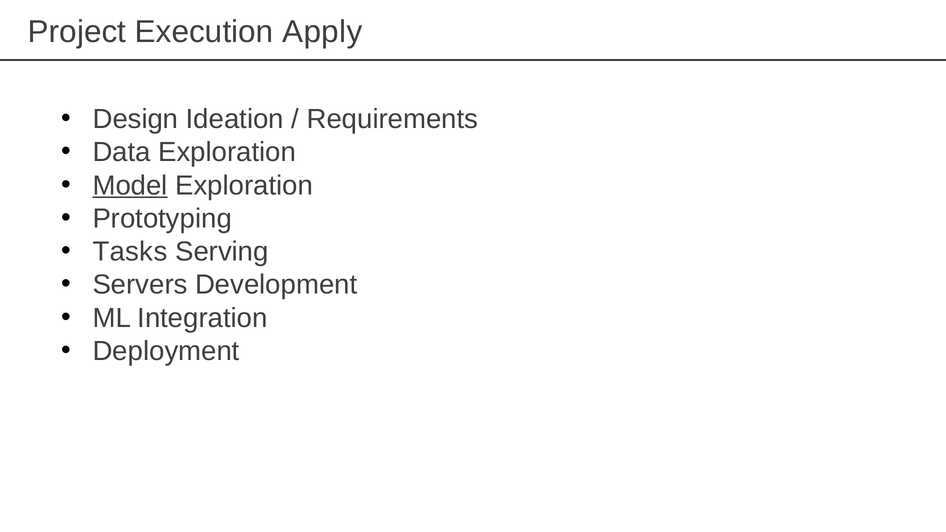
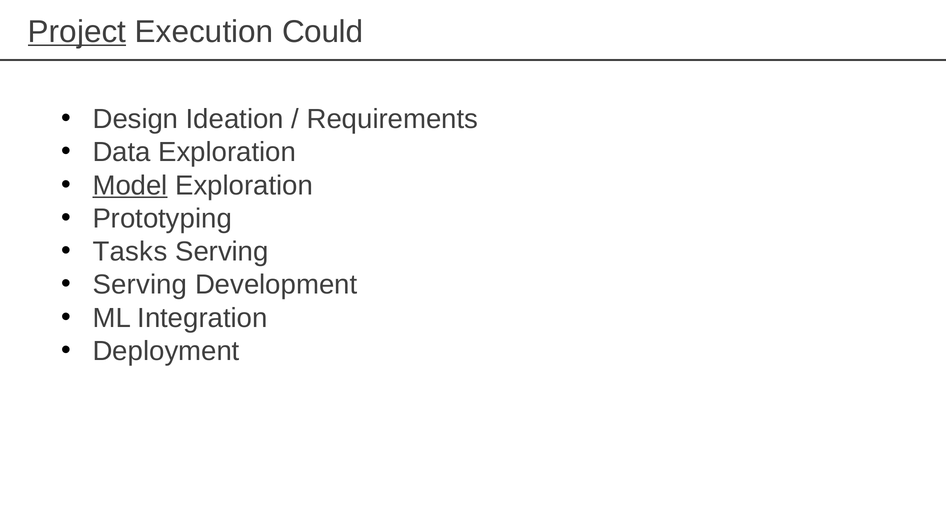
Project underline: none -> present (77, 32)
Apply: Apply -> Could (323, 32)
Servers: Servers -> Serving (140, 285)
